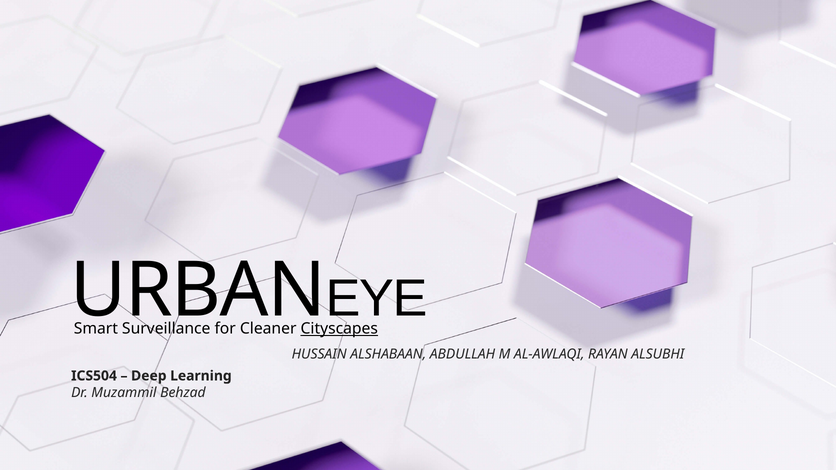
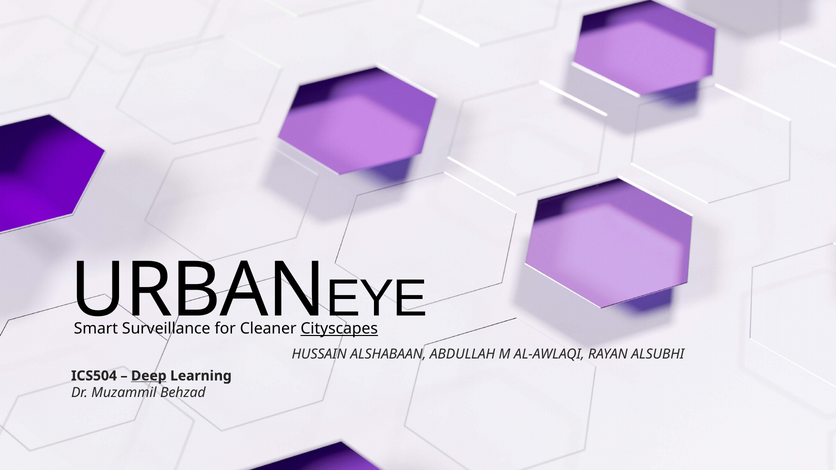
Deep underline: none -> present (149, 376)
